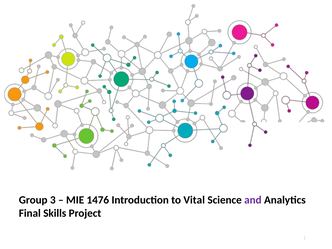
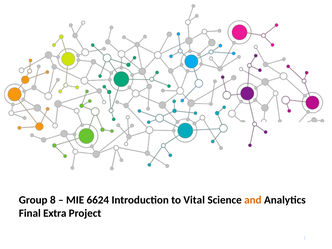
3: 3 -> 8 (53, 200)
1476: 1476 -> 6624 (98, 200)
and colour: purple -> orange (253, 200)
Skills: Skills -> Extra (55, 213)
